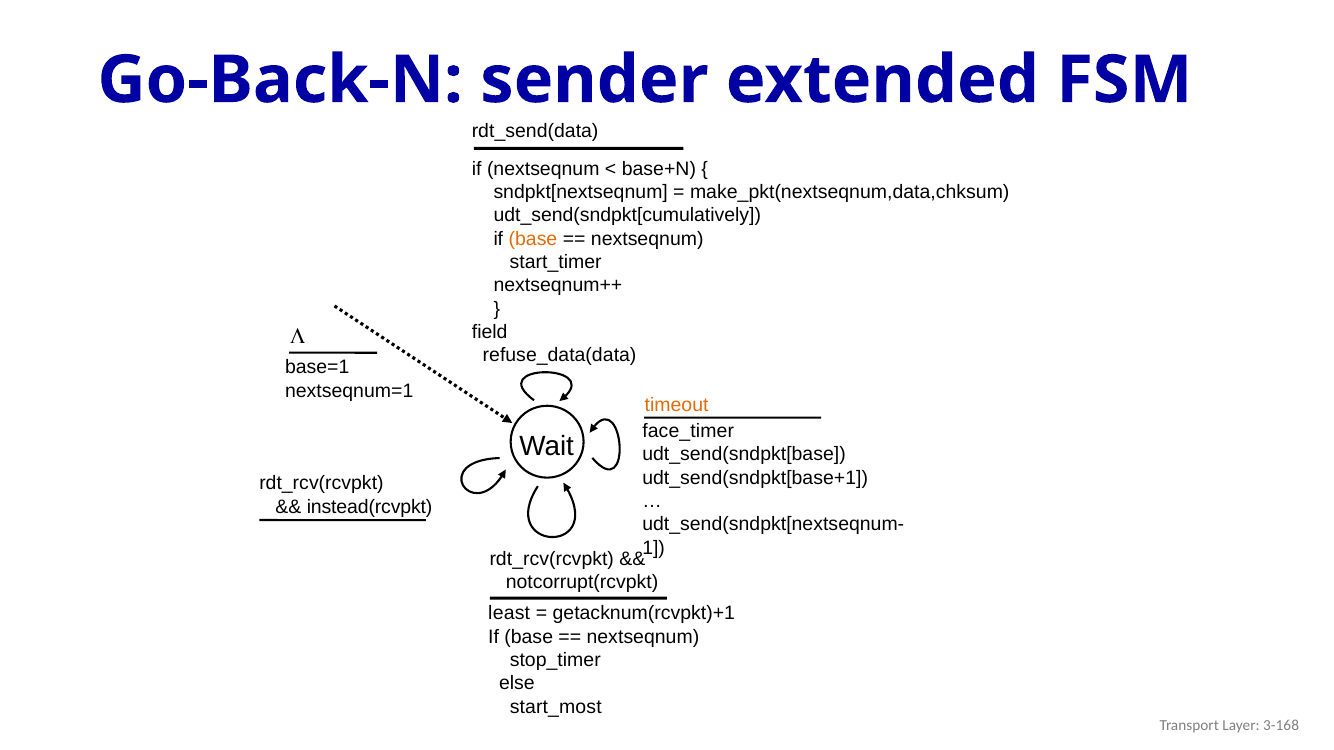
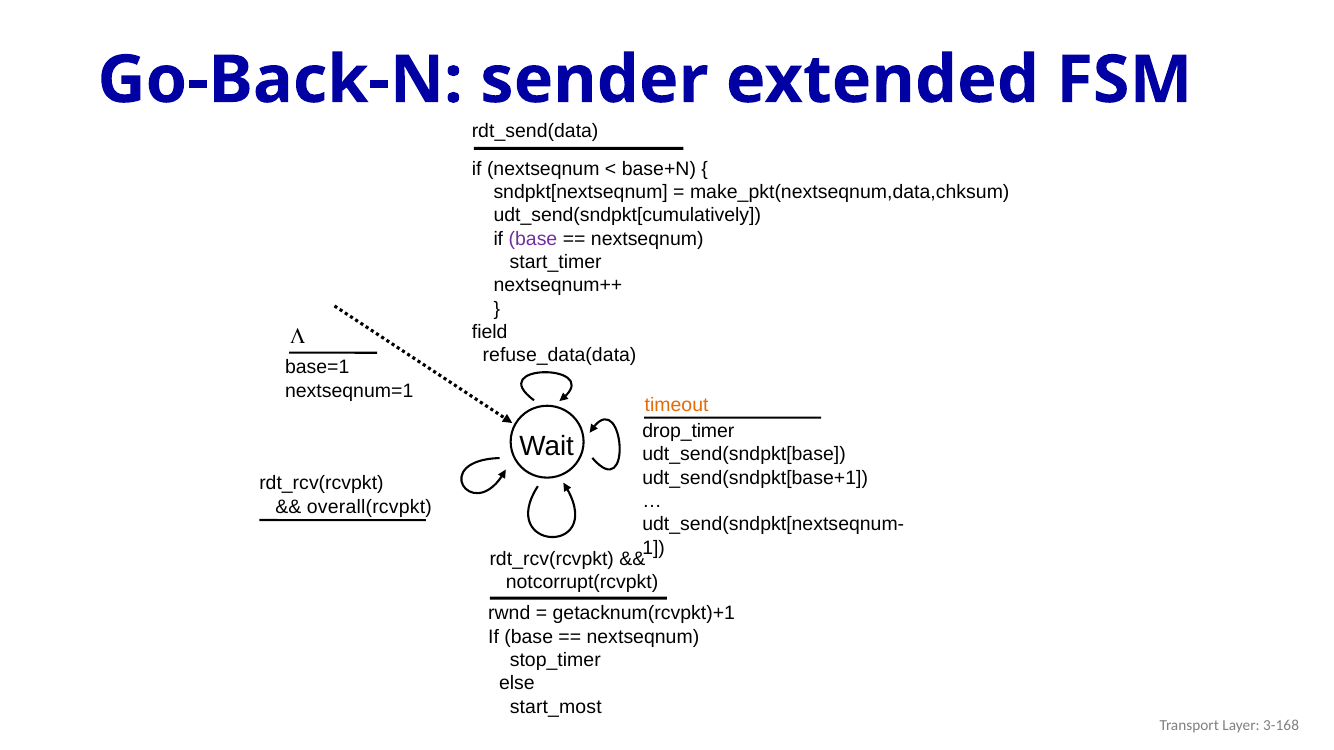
base colour: orange -> purple (533, 239)
face_timer: face_timer -> drop_timer (688, 431)
instead(rcvpkt: instead(rcvpkt -> overall(rcvpkt (369, 507)
least: least -> rwnd (509, 614)
